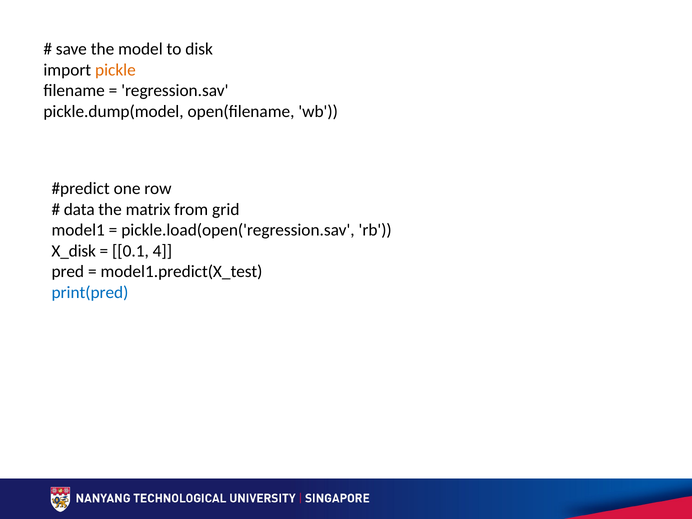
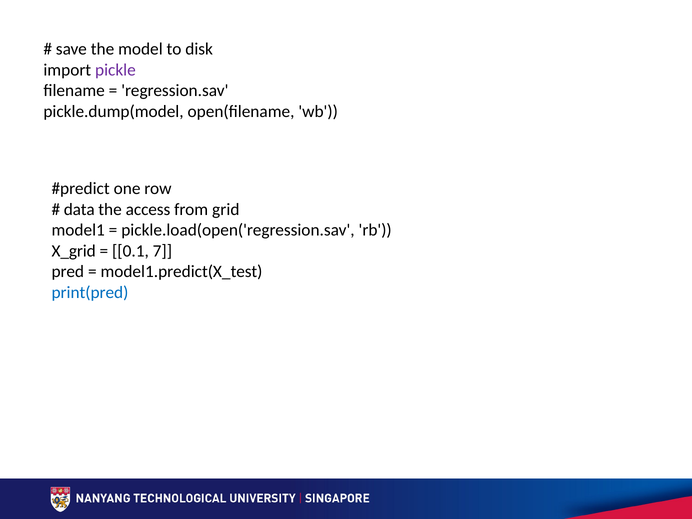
pickle colour: orange -> purple (115, 70)
matrix: matrix -> access (148, 209)
X_disk: X_disk -> X_grid (74, 251)
4: 4 -> 7 (162, 251)
